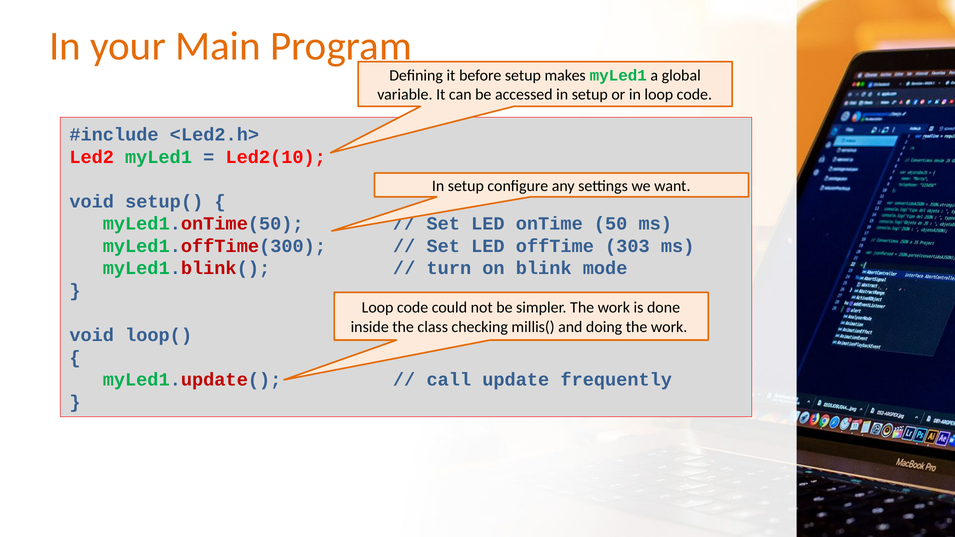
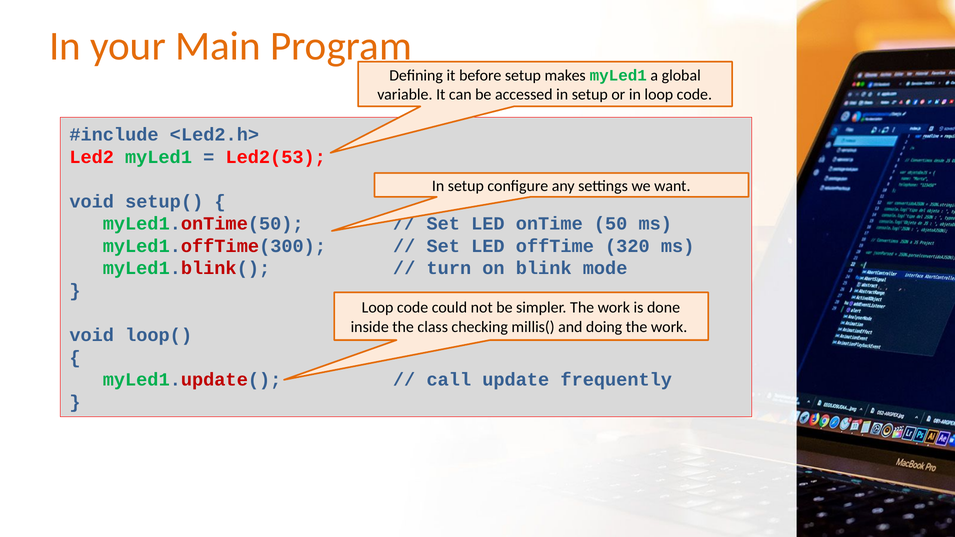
Led2(10: Led2(10 -> Led2(53 (276, 157)
303: 303 -> 320 (627, 246)
